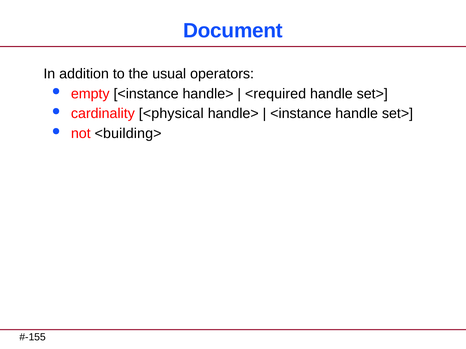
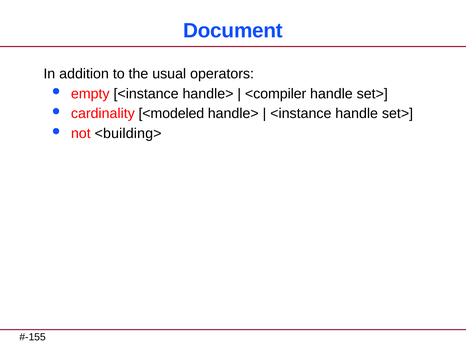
<required: <required -> <compiler (276, 94)
<physical: <physical -> <modeled (171, 114)
